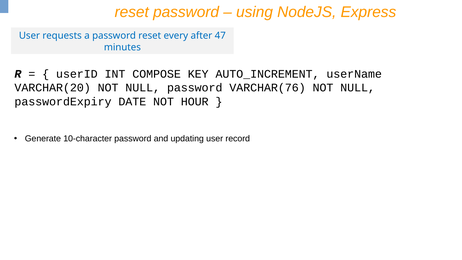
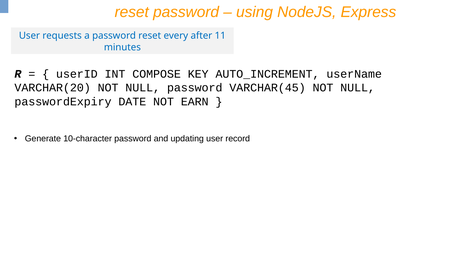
47: 47 -> 11 (220, 36)
VARCHAR(76: VARCHAR(76 -> VARCHAR(45 (268, 88)
HOUR: HOUR -> EARN (195, 102)
